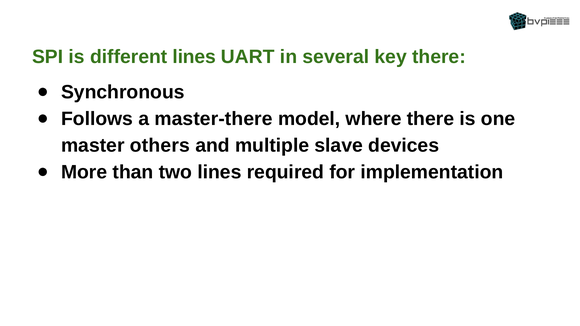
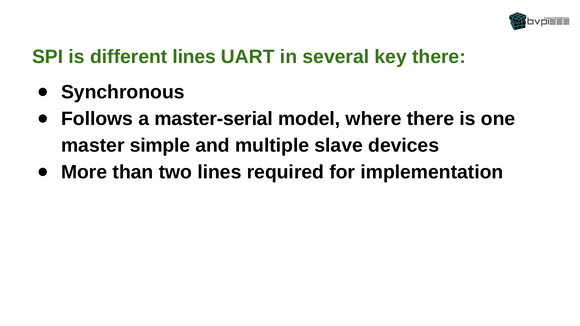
master-there: master-there -> master-serial (214, 119)
others: others -> simple (160, 146)
